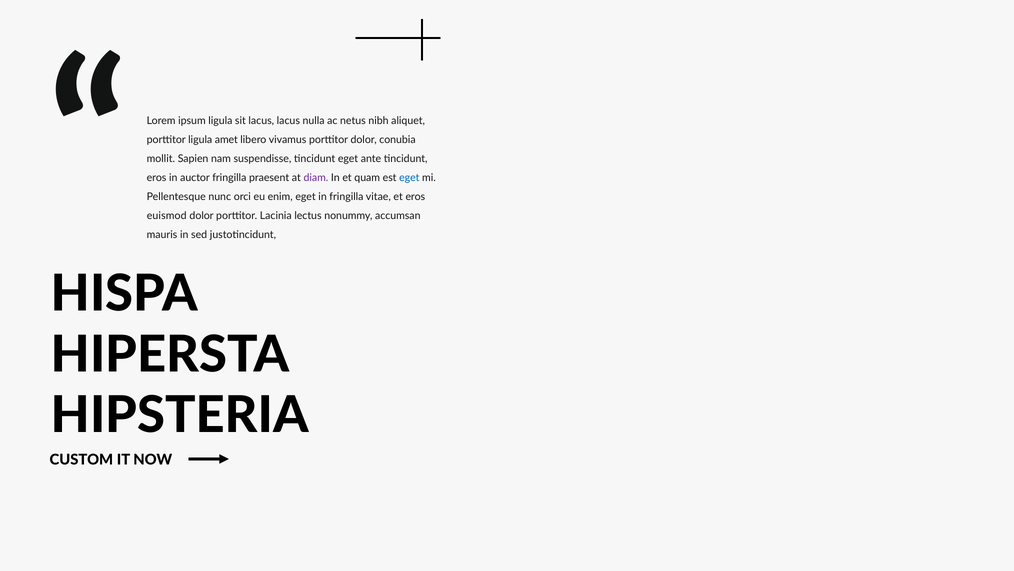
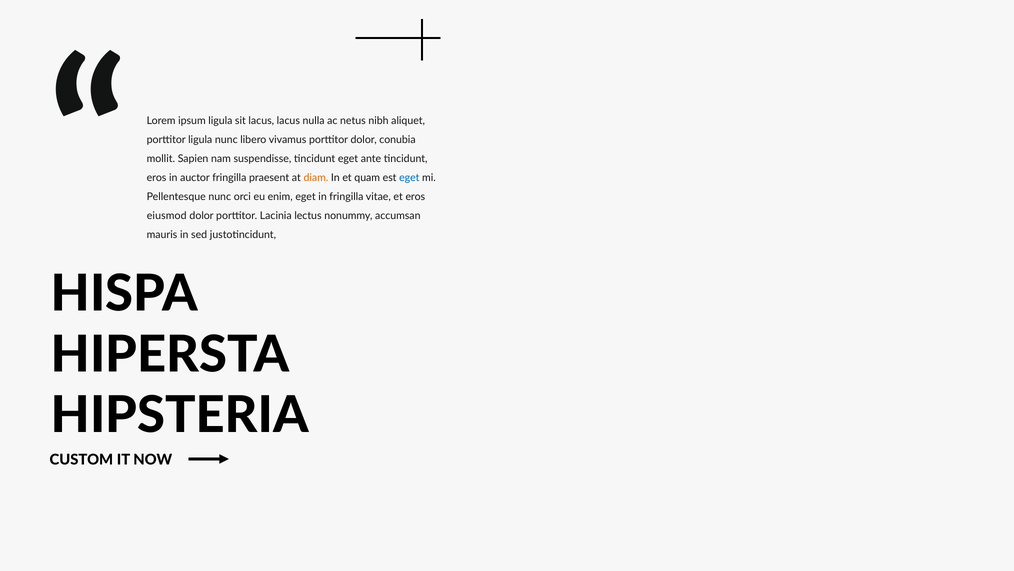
ligula amet: amet -> nunc (226, 139)
diam colour: purple -> orange (316, 178)
euismod: euismod -> eiusmod (167, 216)
